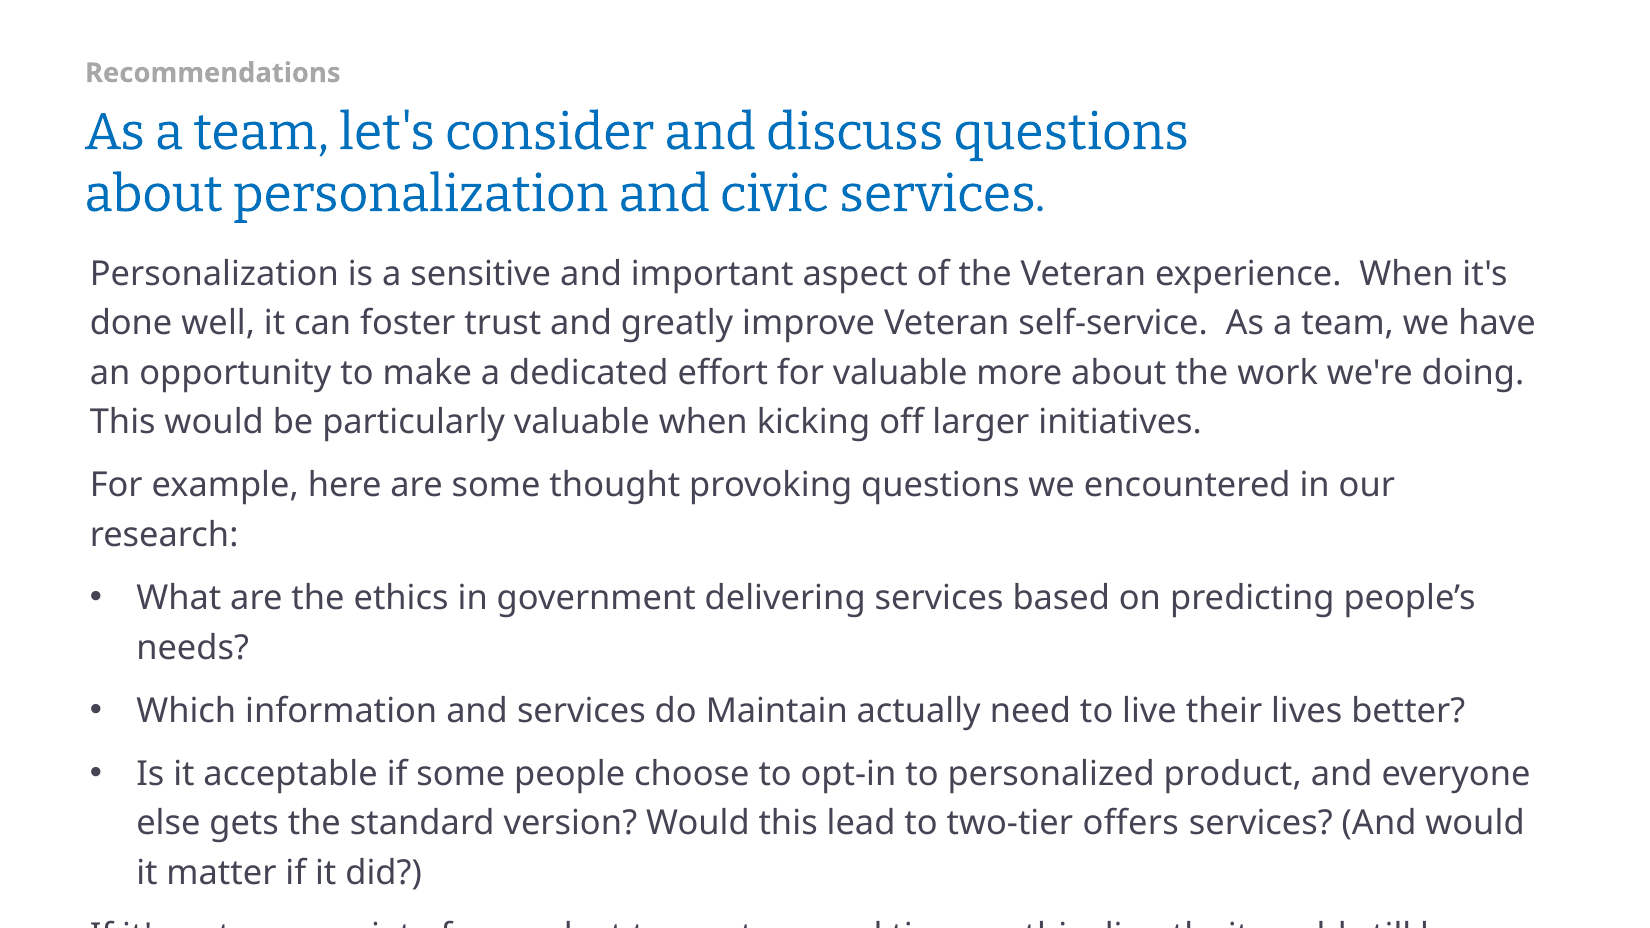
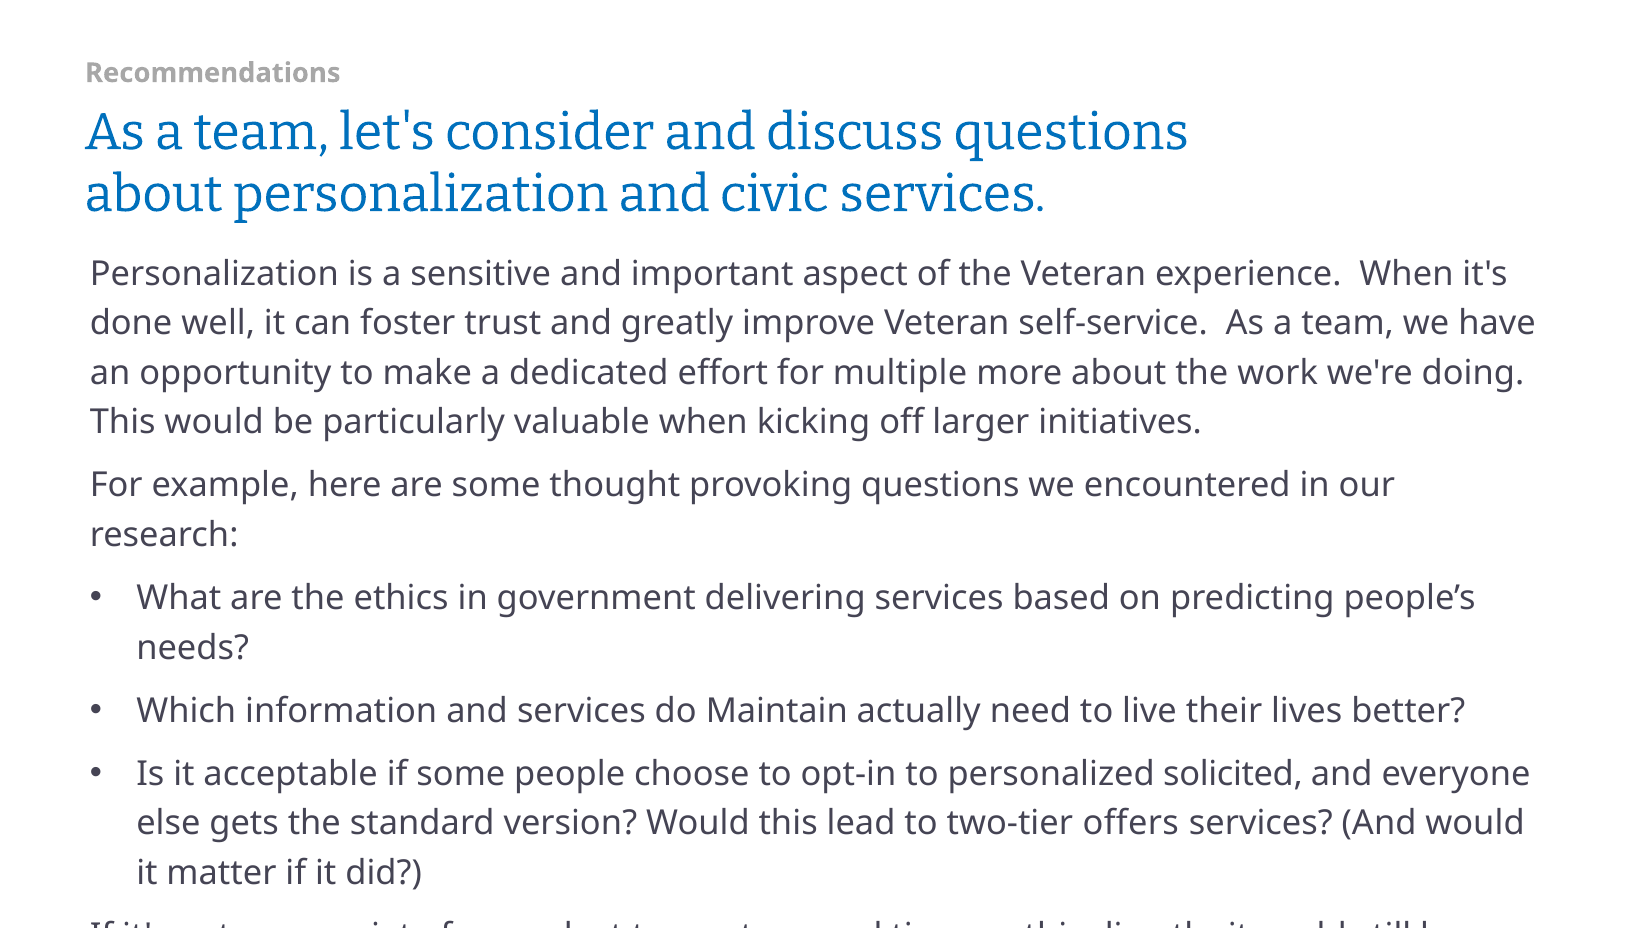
for valuable: valuable -> multiple (900, 373)
personalized product: product -> solicited (1233, 774)
